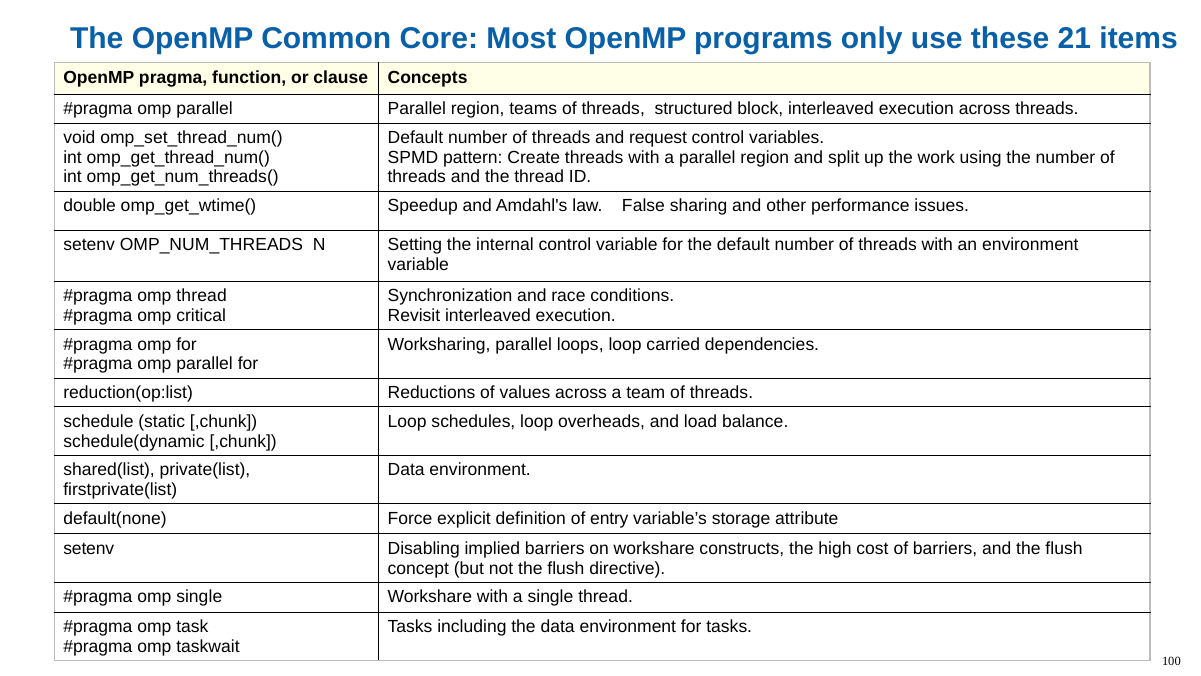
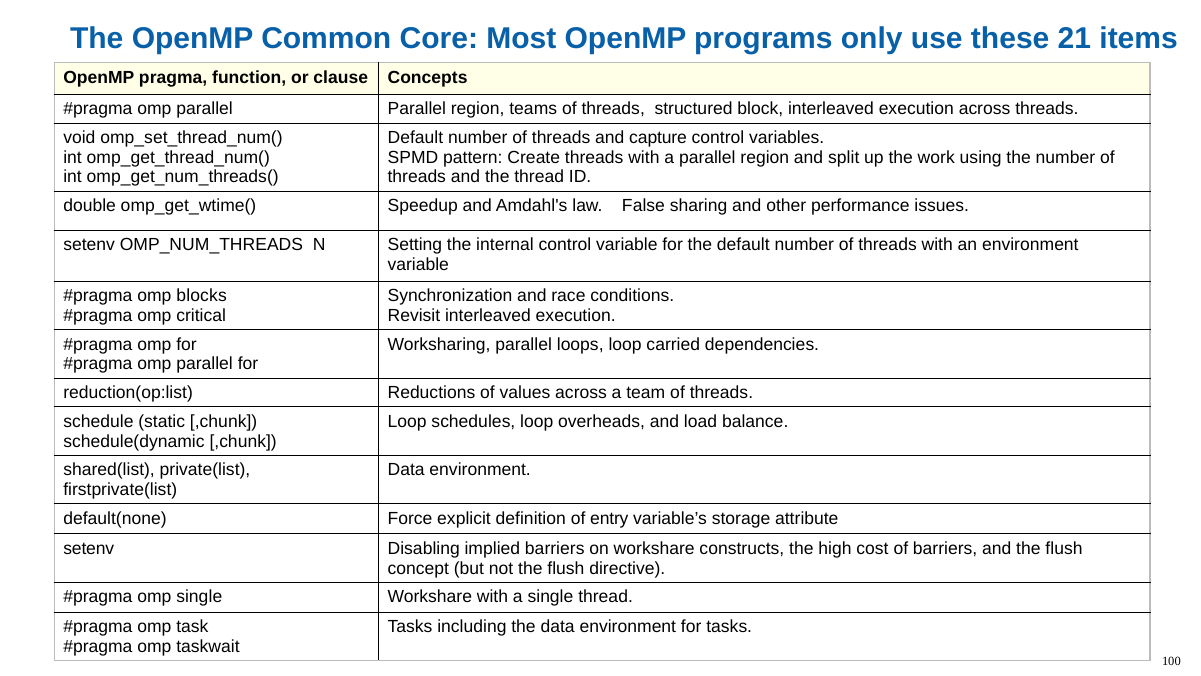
request: request -> capture (658, 138)
omp thread: thread -> blocks (202, 296)
